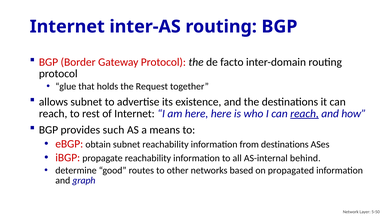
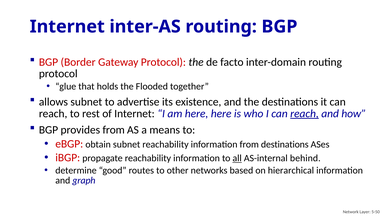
Request: Request -> Flooded (152, 87)
provides such: such -> from (114, 130)
all underline: none -> present (237, 159)
propagated: propagated -> hierarchical (291, 171)
